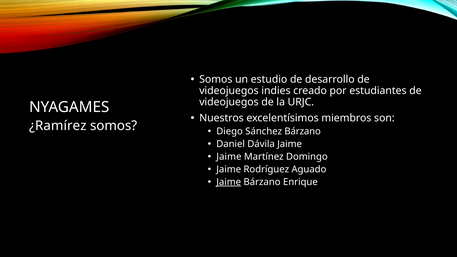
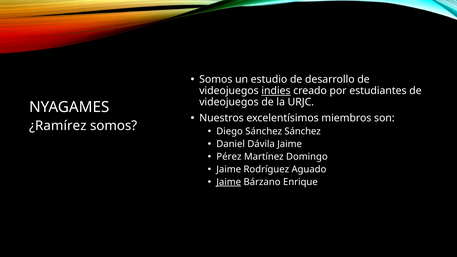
indies underline: none -> present (276, 91)
Sánchez Bárzano: Bárzano -> Sánchez (303, 131)
Jaime: Jaime -> Pérez (229, 157)
